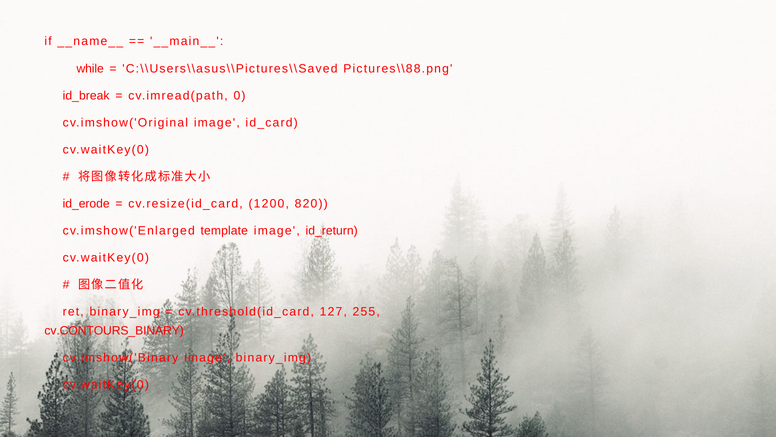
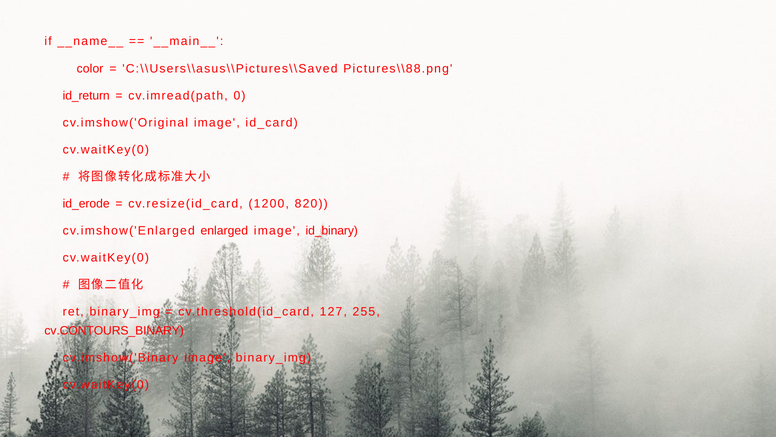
while: while -> color (90, 68)
id_break: id_break -> id_return (86, 95)
template: template -> enlarged (224, 230)
id_return: id_return -> id_binary (332, 230)
